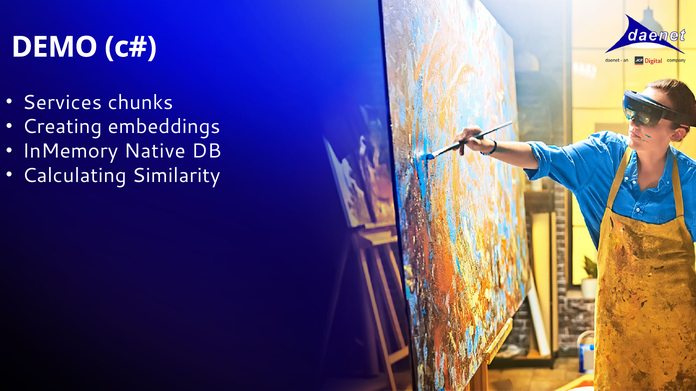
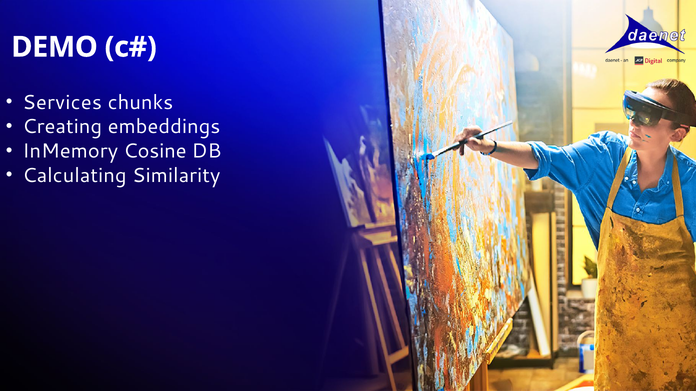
Native: Native -> Cosine (155, 151)
